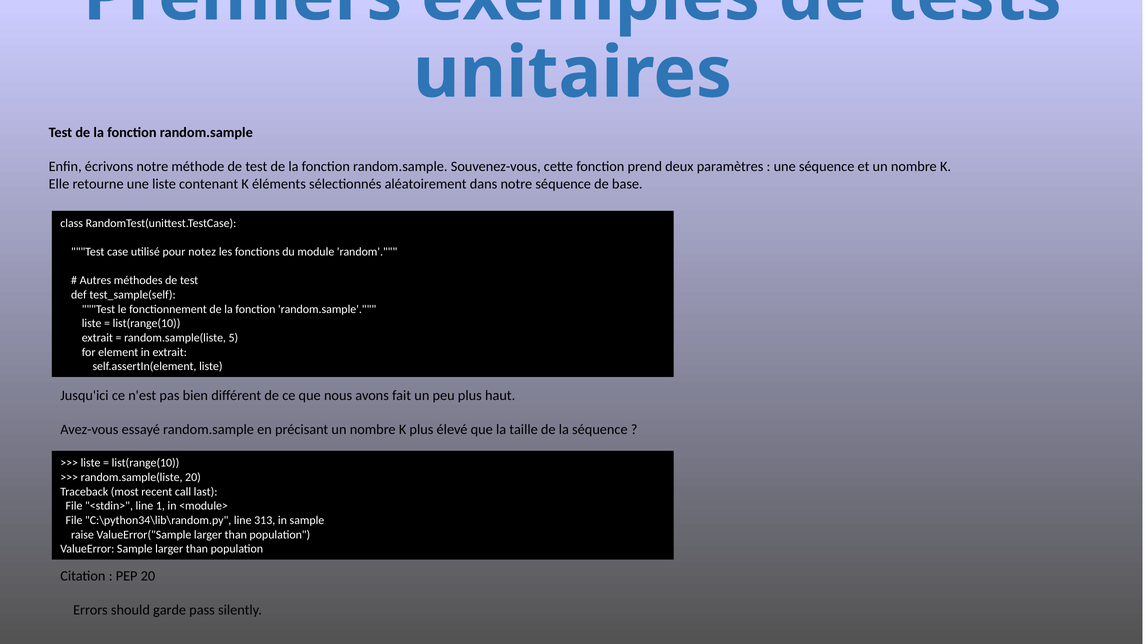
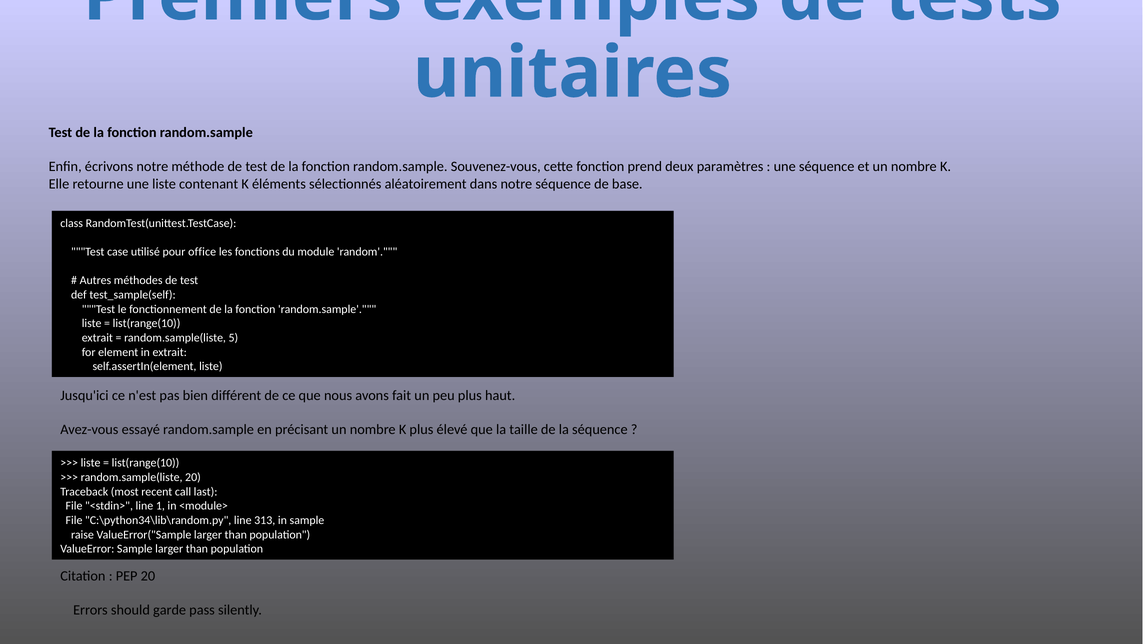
notez: notez -> office (202, 252)
